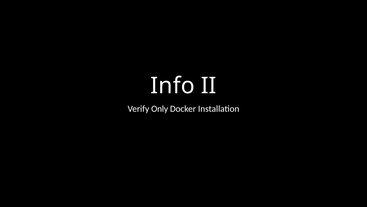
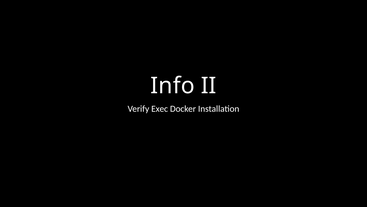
Only: Only -> Exec (160, 108)
